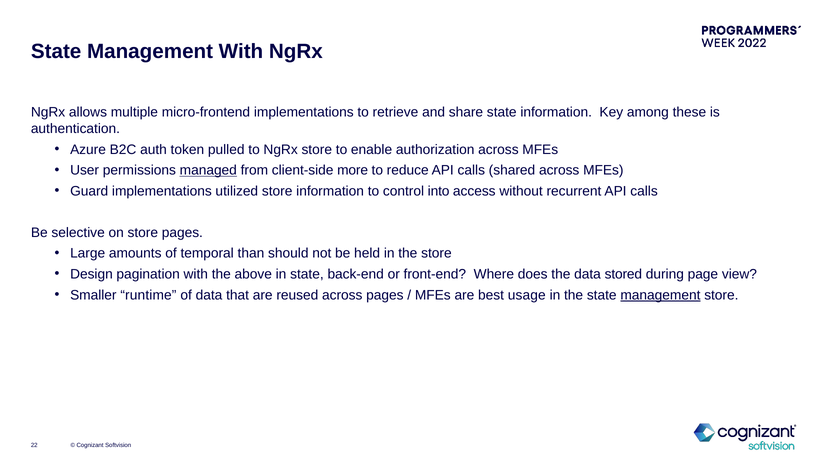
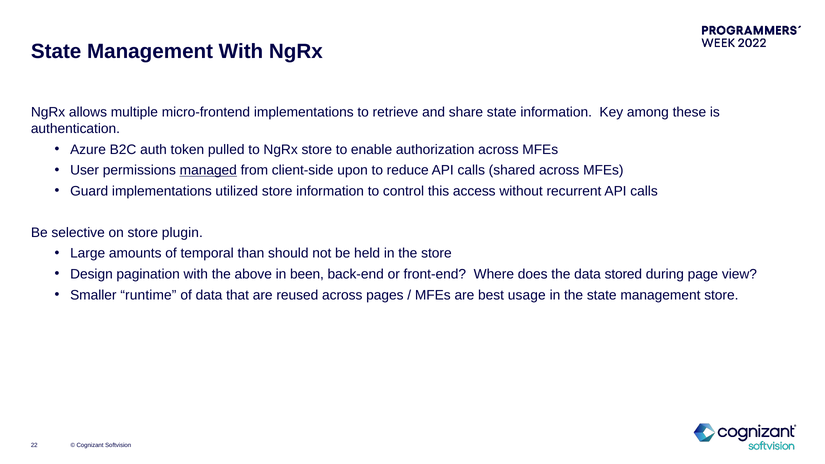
more: more -> upon (353, 170)
into: into -> this (439, 191)
store pages: pages -> plugin (182, 233)
in state: state -> been (307, 274)
management underline: present -> none (660, 295)
